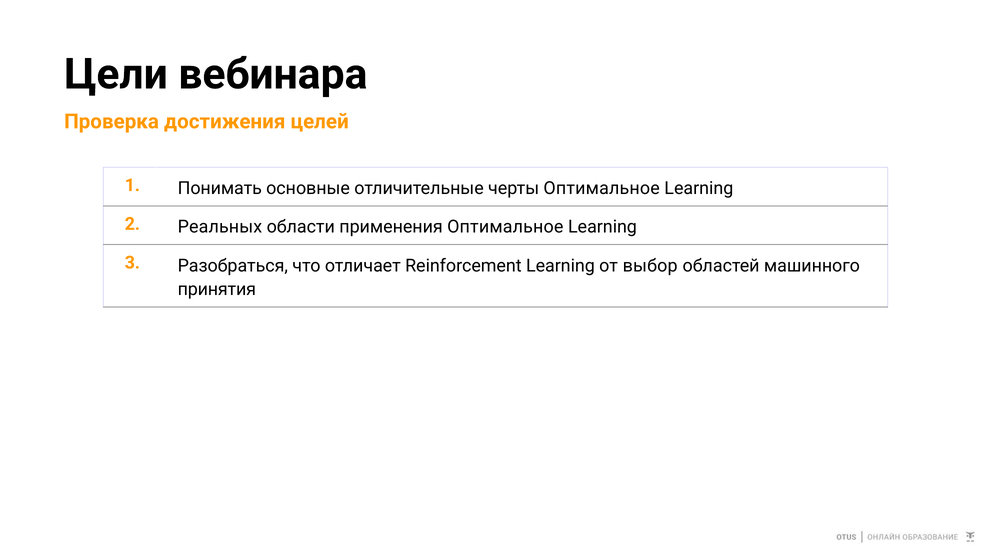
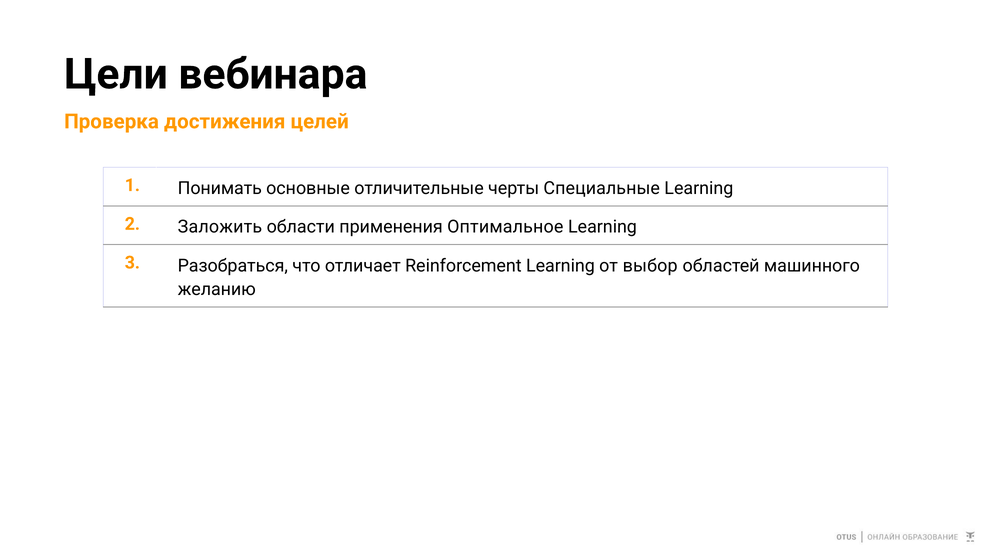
черты Оптимальное: Оптимальное -> Специальные (602, 188)
Реальных: Реальных -> Заложить (220, 227)
принятия: принятия -> желанию (217, 290)
